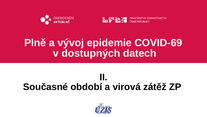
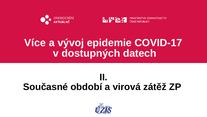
Plně: Plně -> Více (35, 43)
COVID-69: COVID-69 -> COVID-17 (158, 43)
